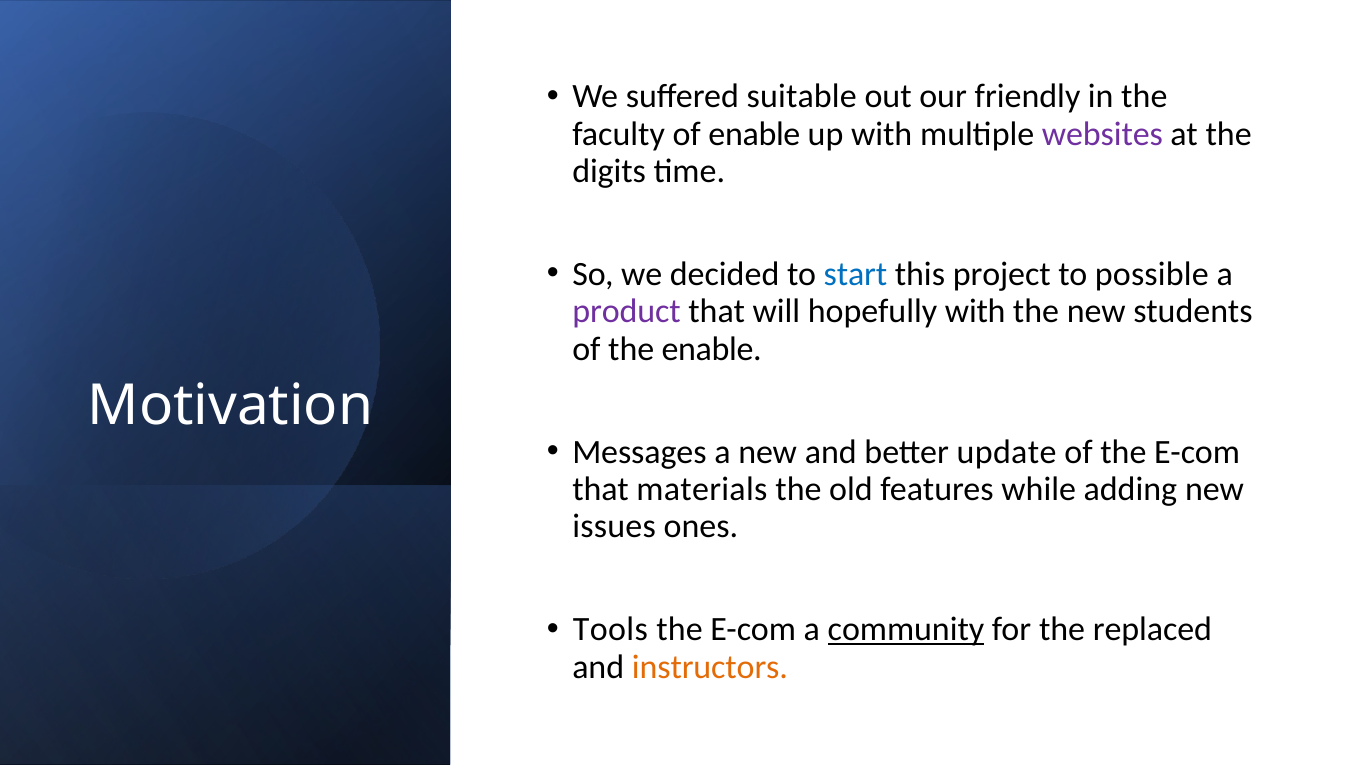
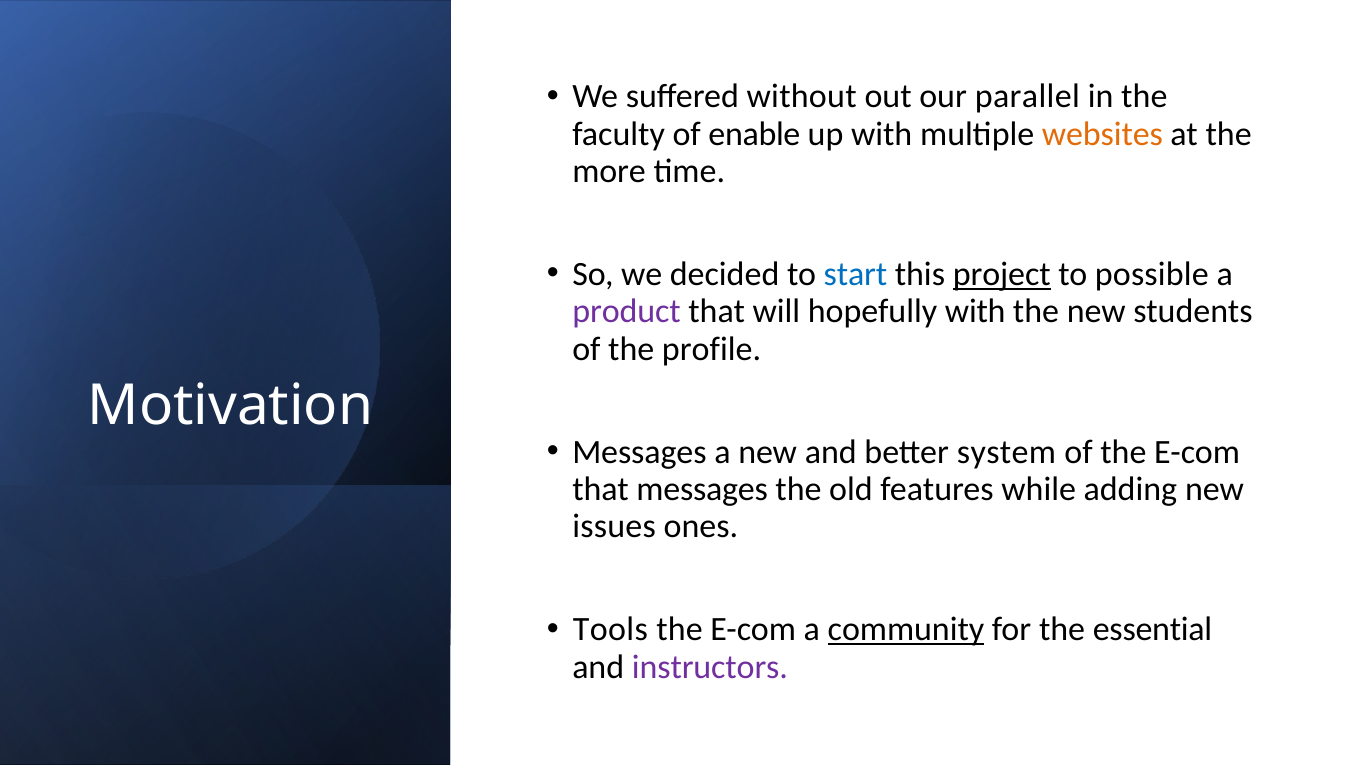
suitable: suitable -> without (802, 97)
friendly: friendly -> parallel (1027, 97)
websites colour: purple -> orange (1102, 134)
digits: digits -> more (609, 171)
project underline: none -> present (1002, 274)
the enable: enable -> profile (712, 349)
update: update -> system (1007, 452)
that materials: materials -> messages (702, 489)
replaced: replaced -> essential (1153, 630)
instructors colour: orange -> purple (710, 667)
